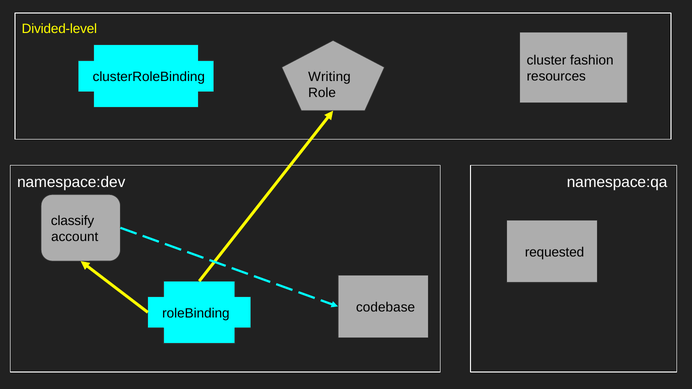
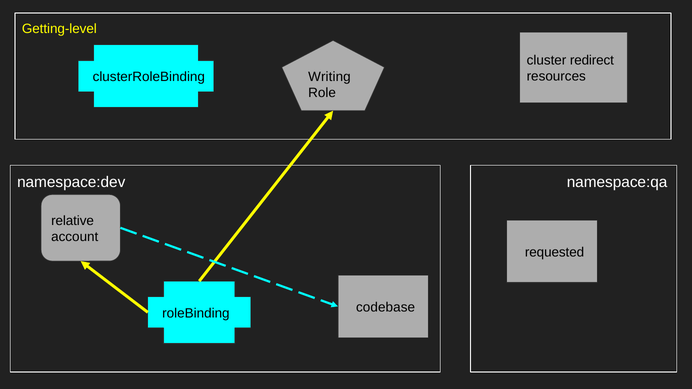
Divided-level: Divided-level -> Getting-level (59, 29)
fashion: fashion -> redirect (592, 60)
classify: classify -> relative (73, 221)
